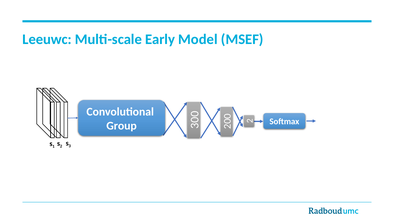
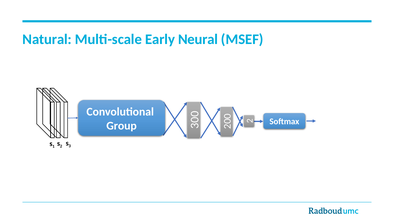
Leeuwc: Leeuwc -> Natural (47, 39)
Model: Model -> Neural (198, 39)
